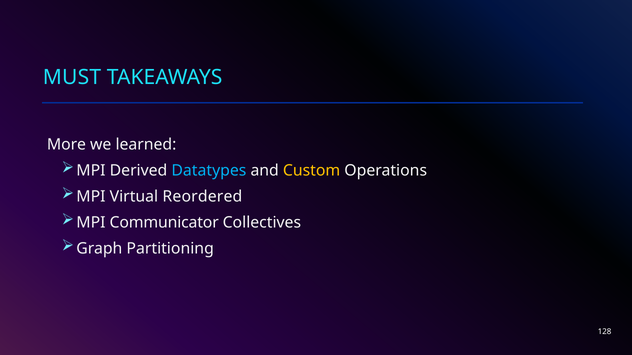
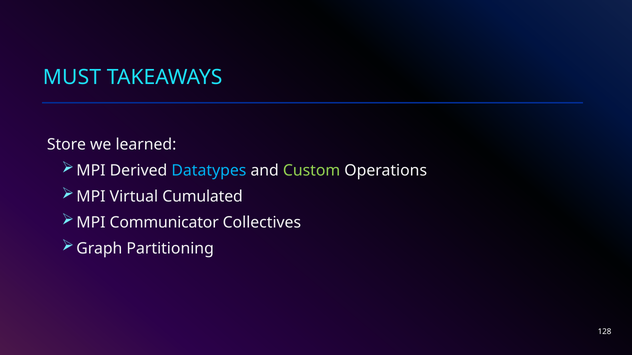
More: More -> Store (66, 145)
Custom colour: yellow -> light green (312, 171)
Reordered: Reordered -> Cumulated (203, 197)
